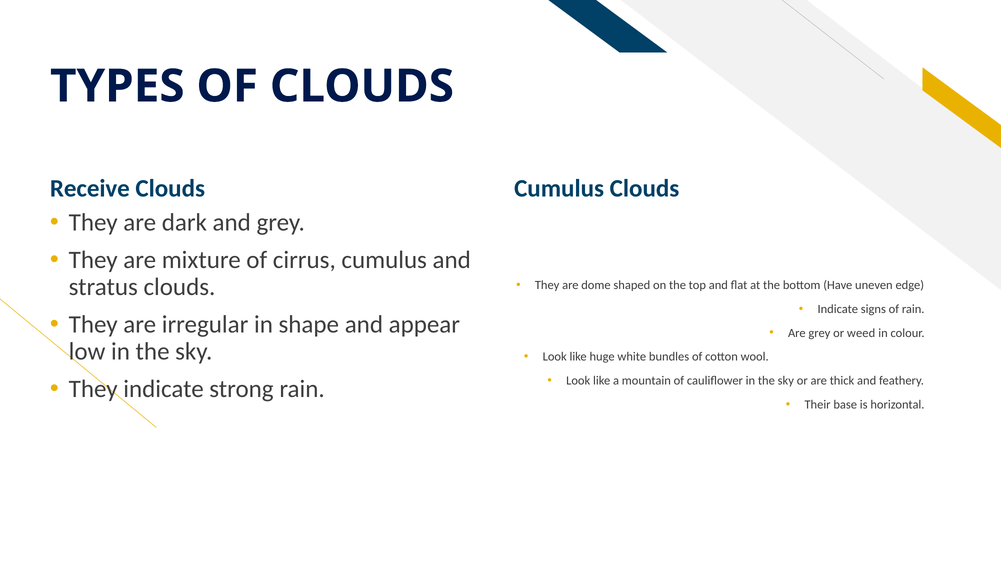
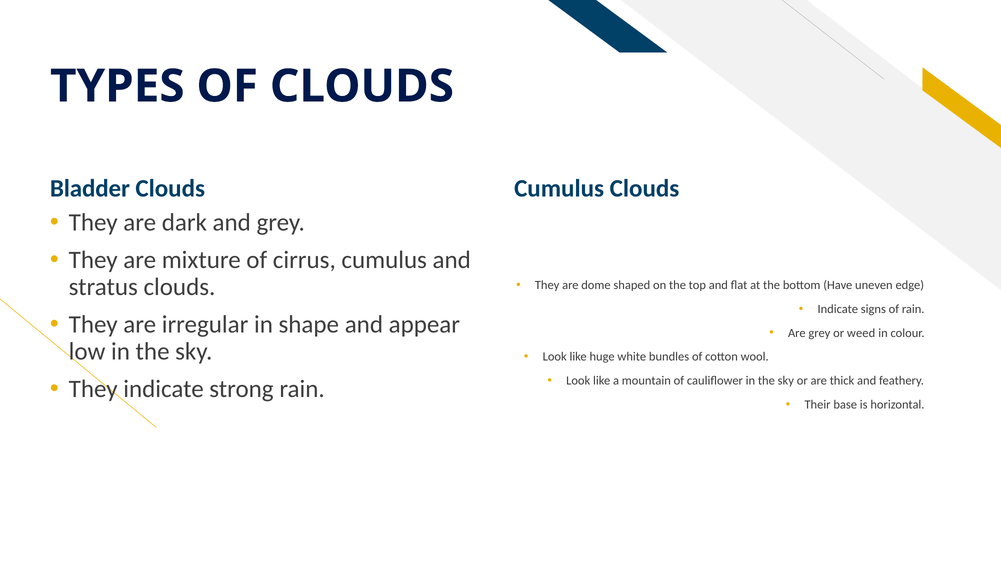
Receive: Receive -> Bladder (90, 188)
